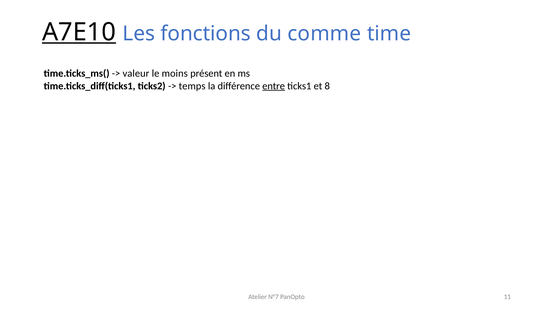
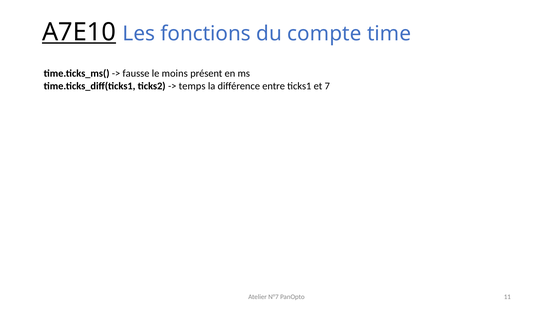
comme: comme -> compte (324, 34)
valeur: valeur -> fausse (136, 74)
entre underline: present -> none (274, 86)
8: 8 -> 7 (327, 86)
